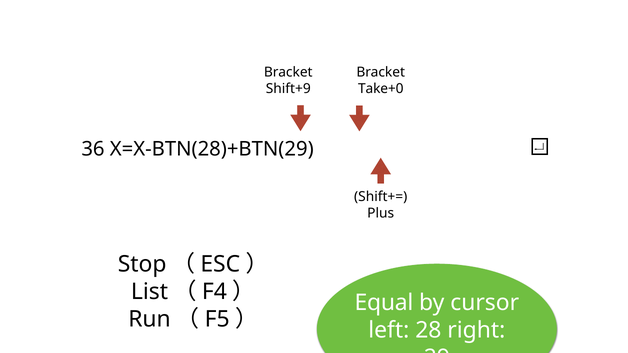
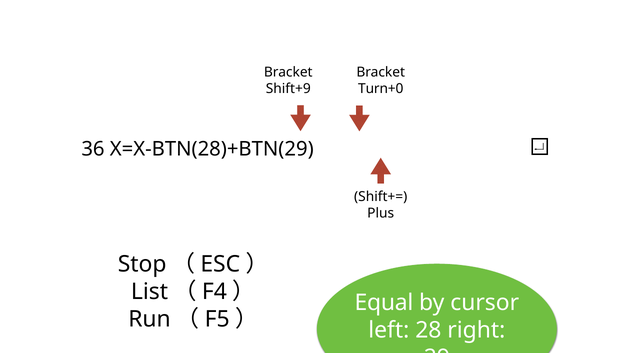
Take+0: Take+0 -> Turn+0 (381, 89)
